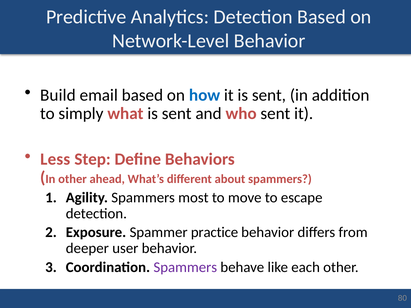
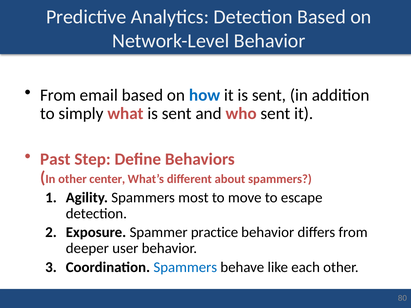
Build: Build -> From (58, 95)
Less: Less -> Past (55, 159)
ahead: ahead -> center (107, 179)
Spammers colour: purple -> blue (185, 268)
